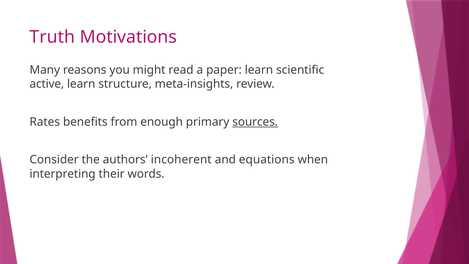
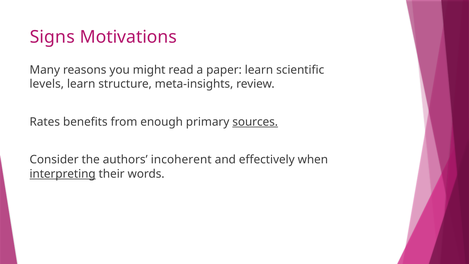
Truth: Truth -> Signs (52, 37)
active: active -> levels (47, 84)
equations: equations -> effectively (267, 160)
interpreting underline: none -> present (63, 174)
